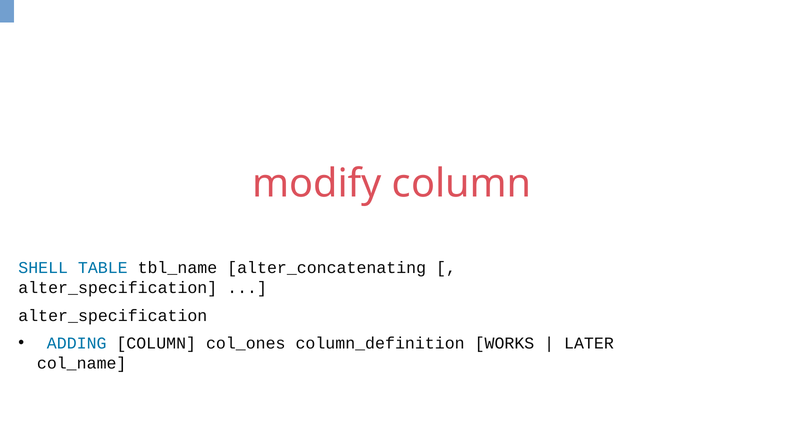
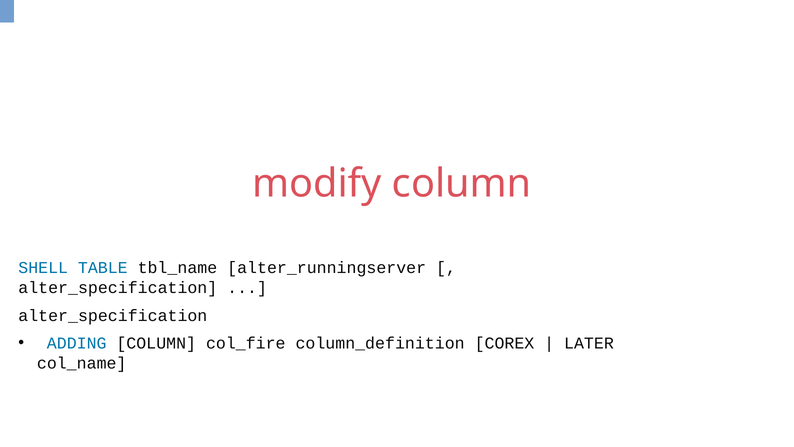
alter_concatenating: alter_concatenating -> alter_runningserver (327, 268)
col_ones: col_ones -> col_fire (246, 343)
WORKS: WORKS -> COREX (504, 343)
